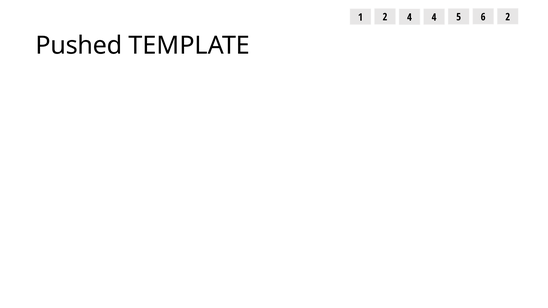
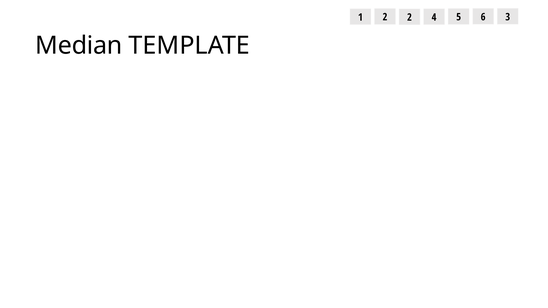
2 4: 4 -> 2 (410, 18)
6 2: 2 -> 3 (508, 17)
Pushed: Pushed -> Median (79, 46)
